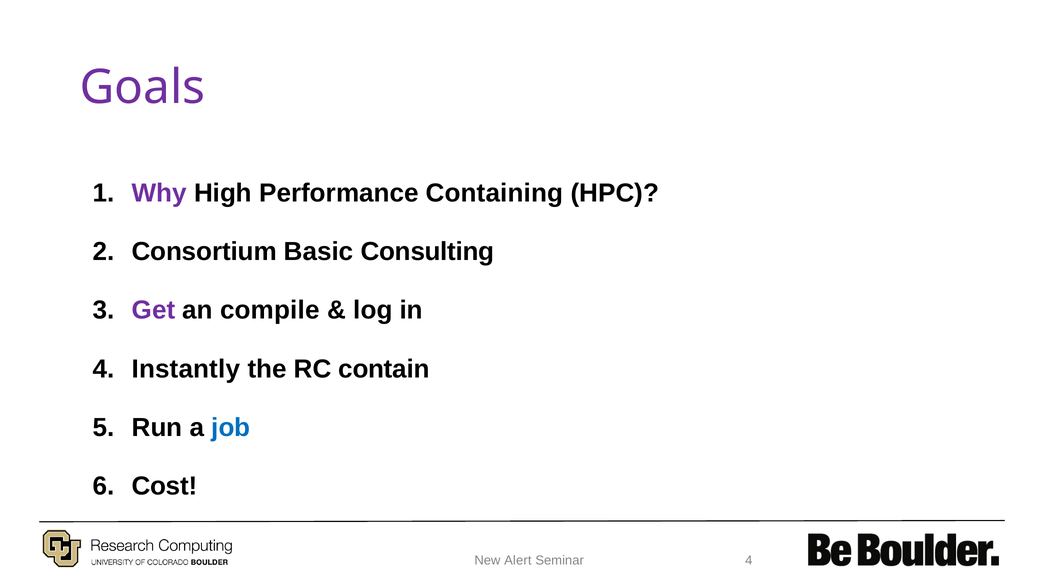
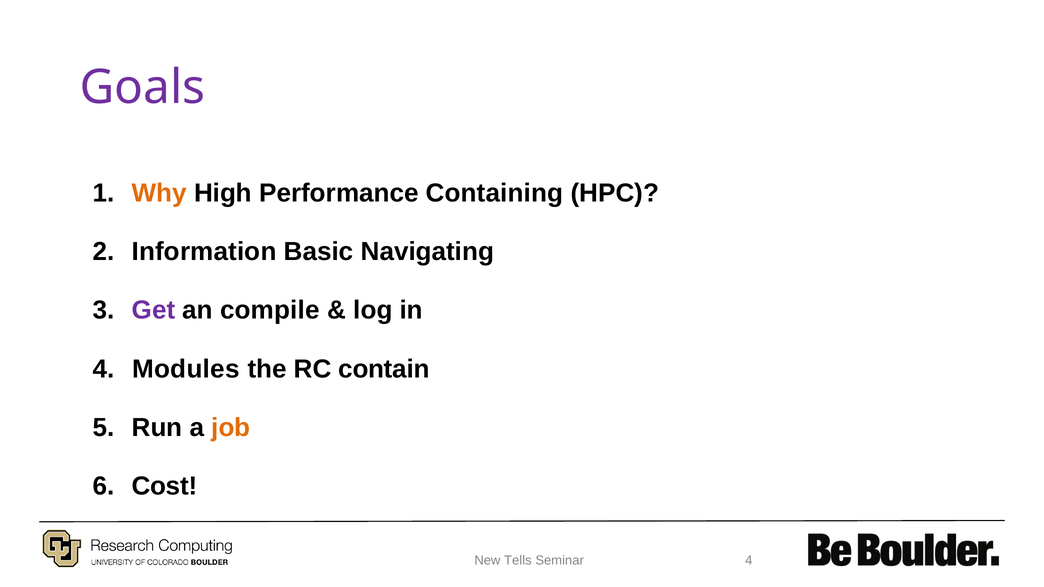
Why colour: purple -> orange (159, 193)
Consortium: Consortium -> Information (204, 252)
Consulting: Consulting -> Navigating (427, 252)
Instantly: Instantly -> Modules (186, 369)
job colour: blue -> orange (231, 428)
Alert: Alert -> Tells (518, 561)
